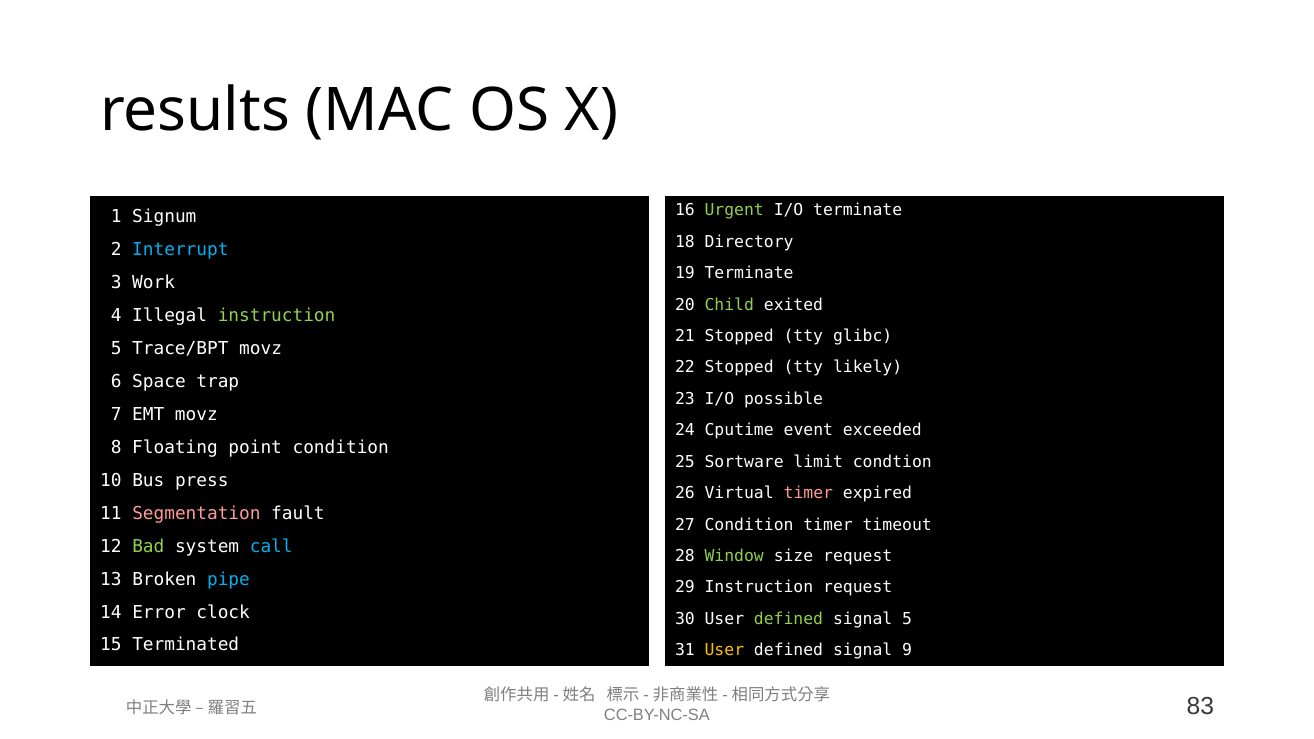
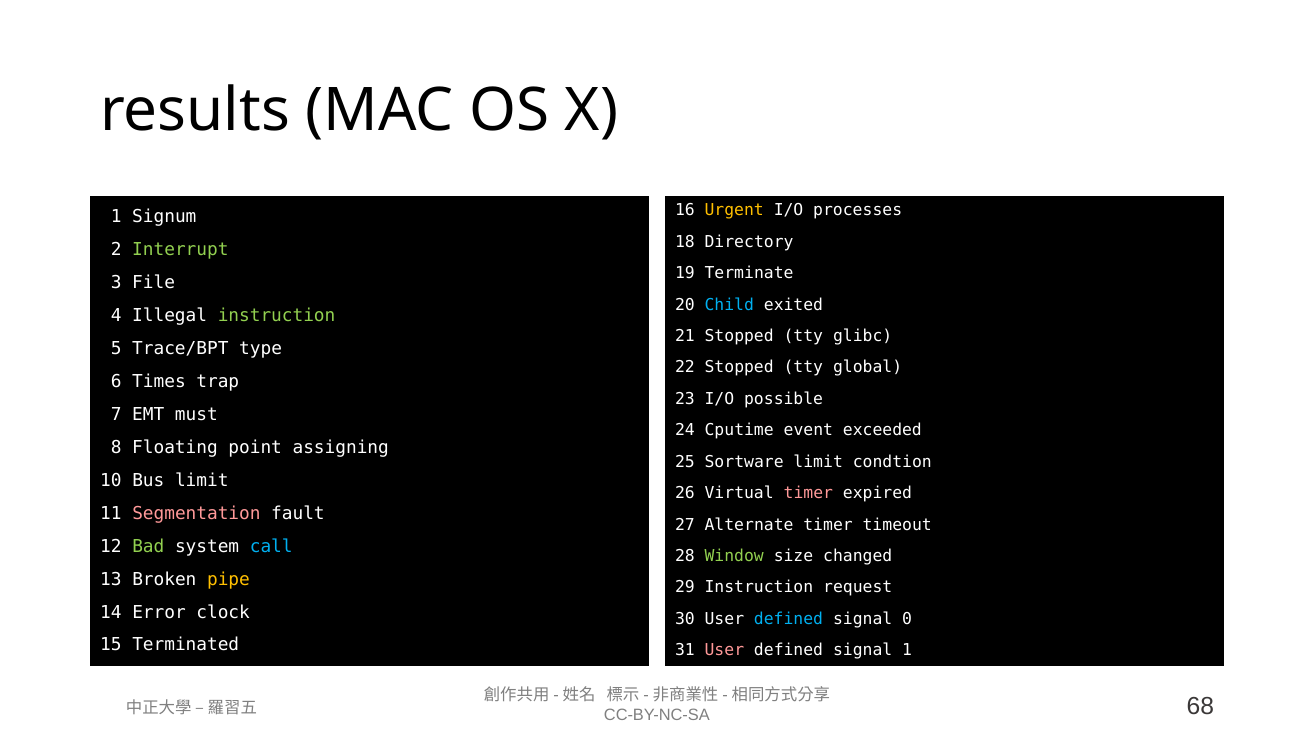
Urgent colour: light green -> yellow (734, 210)
I/O terminate: terminate -> processes (858, 210)
Interrupt colour: light blue -> light green (180, 250)
Work: Work -> File (154, 283)
Child colour: light green -> light blue (729, 305)
Trace/BPT movz: movz -> type (261, 349)
likely: likely -> global (868, 368)
Space: Space -> Times (159, 382)
EMT movz: movz -> must (196, 415)
point condition: condition -> assigning (341, 448)
Bus press: press -> limit (202, 481)
27 Condition: Condition -> Alternate (749, 525)
size request: request -> changed (858, 556)
pipe colour: light blue -> yellow (229, 579)
defined colour: light green -> light blue (789, 619)
signal 5: 5 -> 0 (907, 619)
User colour: yellow -> pink (724, 650)
signal 9: 9 -> 1 (907, 650)
83: 83 -> 68 (1200, 706)
